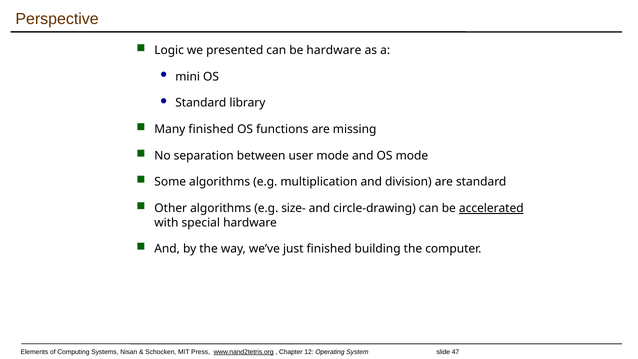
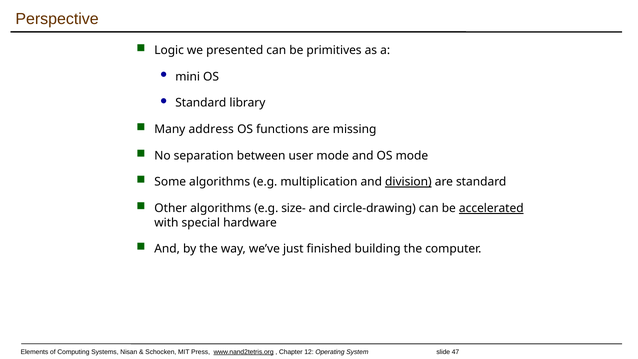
be hardware: hardware -> primitives (334, 50)
Many finished: finished -> address (211, 129)
division underline: none -> present (408, 182)
